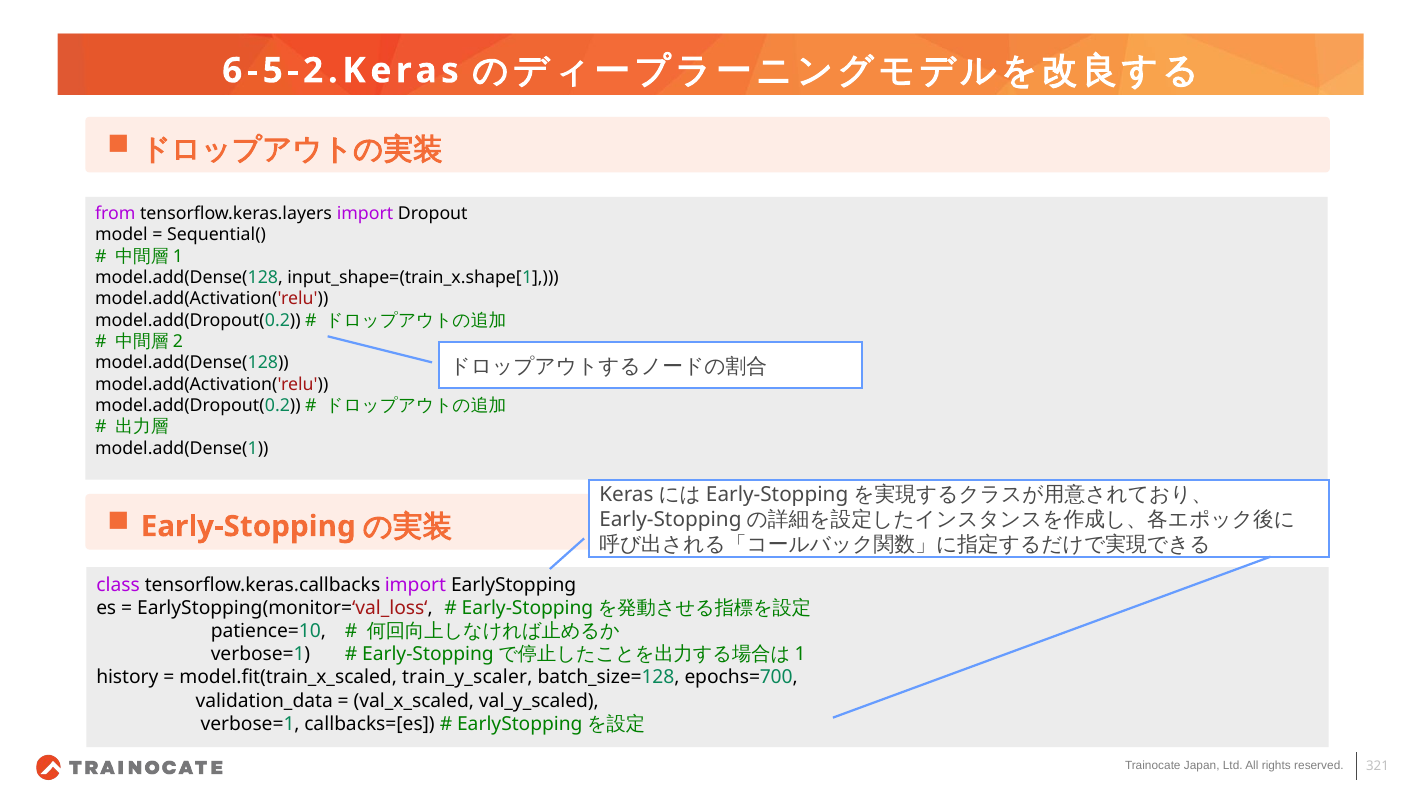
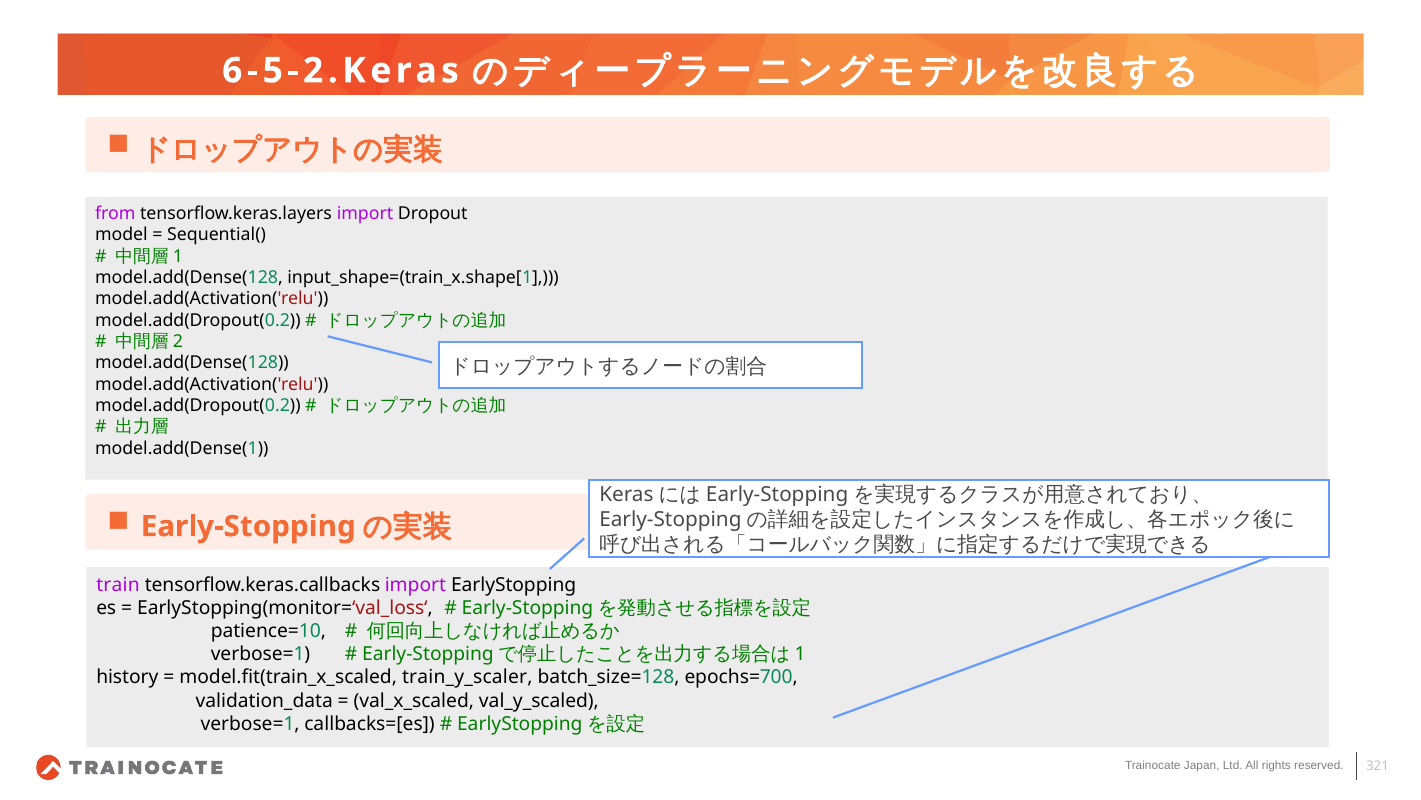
class: class -> train (118, 585)
